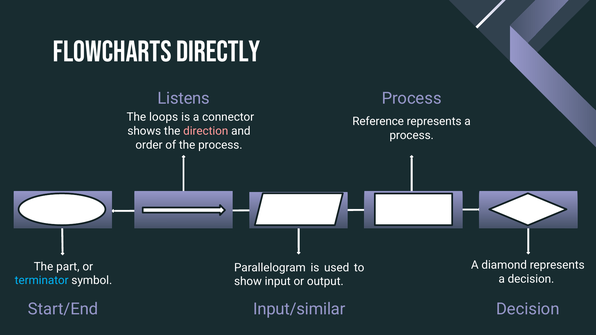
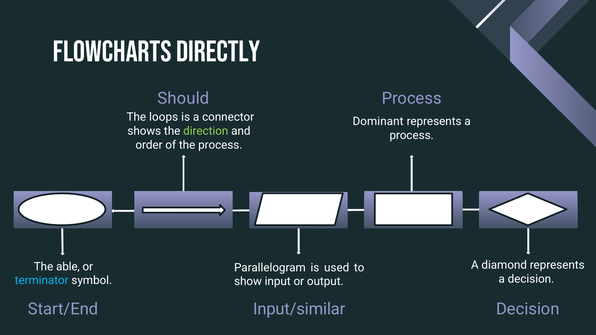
Listens: Listens -> Should (183, 98)
Reference: Reference -> Dominant (378, 121)
direction colour: pink -> light green (206, 131)
part: part -> able (68, 267)
